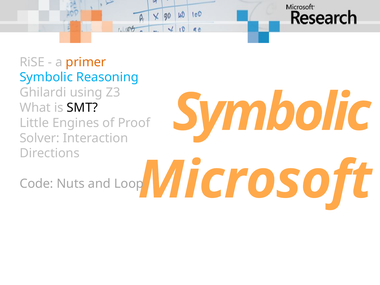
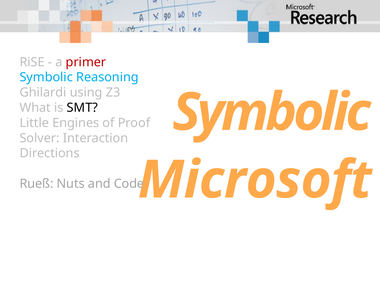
primer colour: orange -> red (86, 62)
Code: Code -> Rueß (36, 184)
Loop: Loop -> Code (129, 184)
